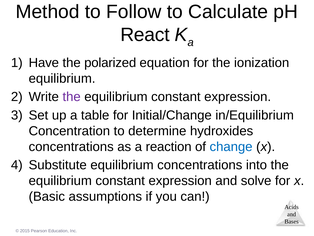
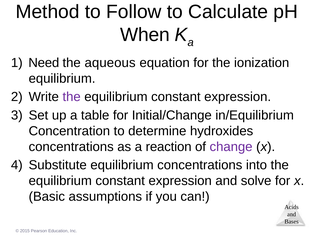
React: React -> When (145, 35)
Have: Have -> Need (44, 63)
polarized: polarized -> aqueous (110, 63)
change colour: blue -> purple (231, 146)
